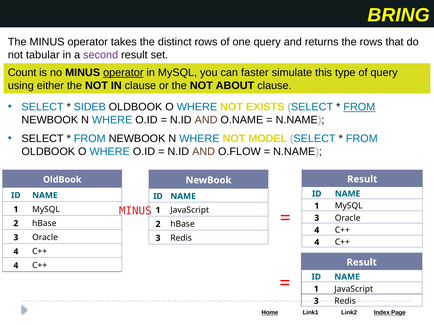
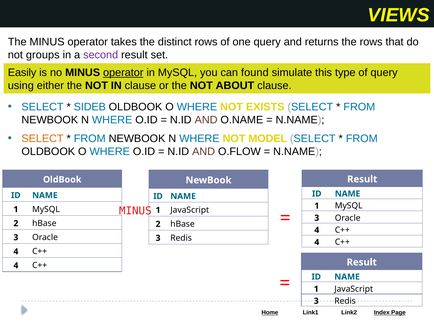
BRING: BRING -> VIEWS (399, 15)
tabular: tabular -> groups (43, 55)
Count: Count -> Easily (22, 73)
faster: faster -> found (255, 73)
FROM underline: present -> none (359, 107)
SELECT colour: black -> orange (43, 139)
